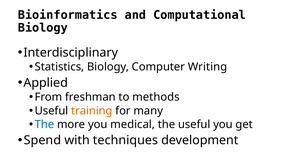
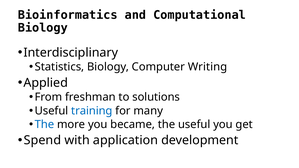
methods: methods -> solutions (156, 97)
training colour: orange -> blue (92, 111)
medical: medical -> became (133, 125)
techniques: techniques -> application (126, 140)
